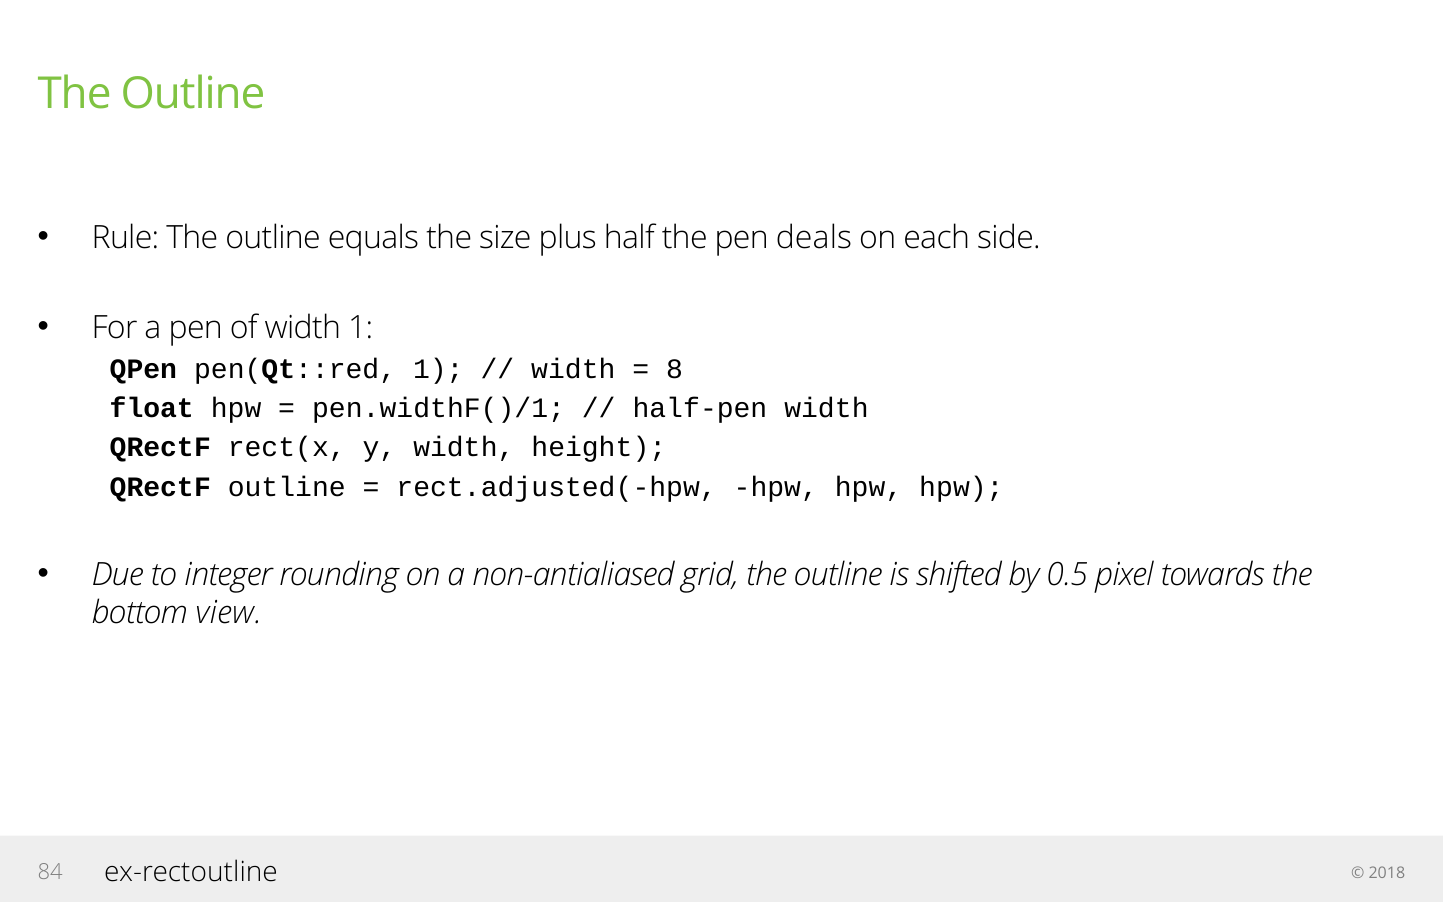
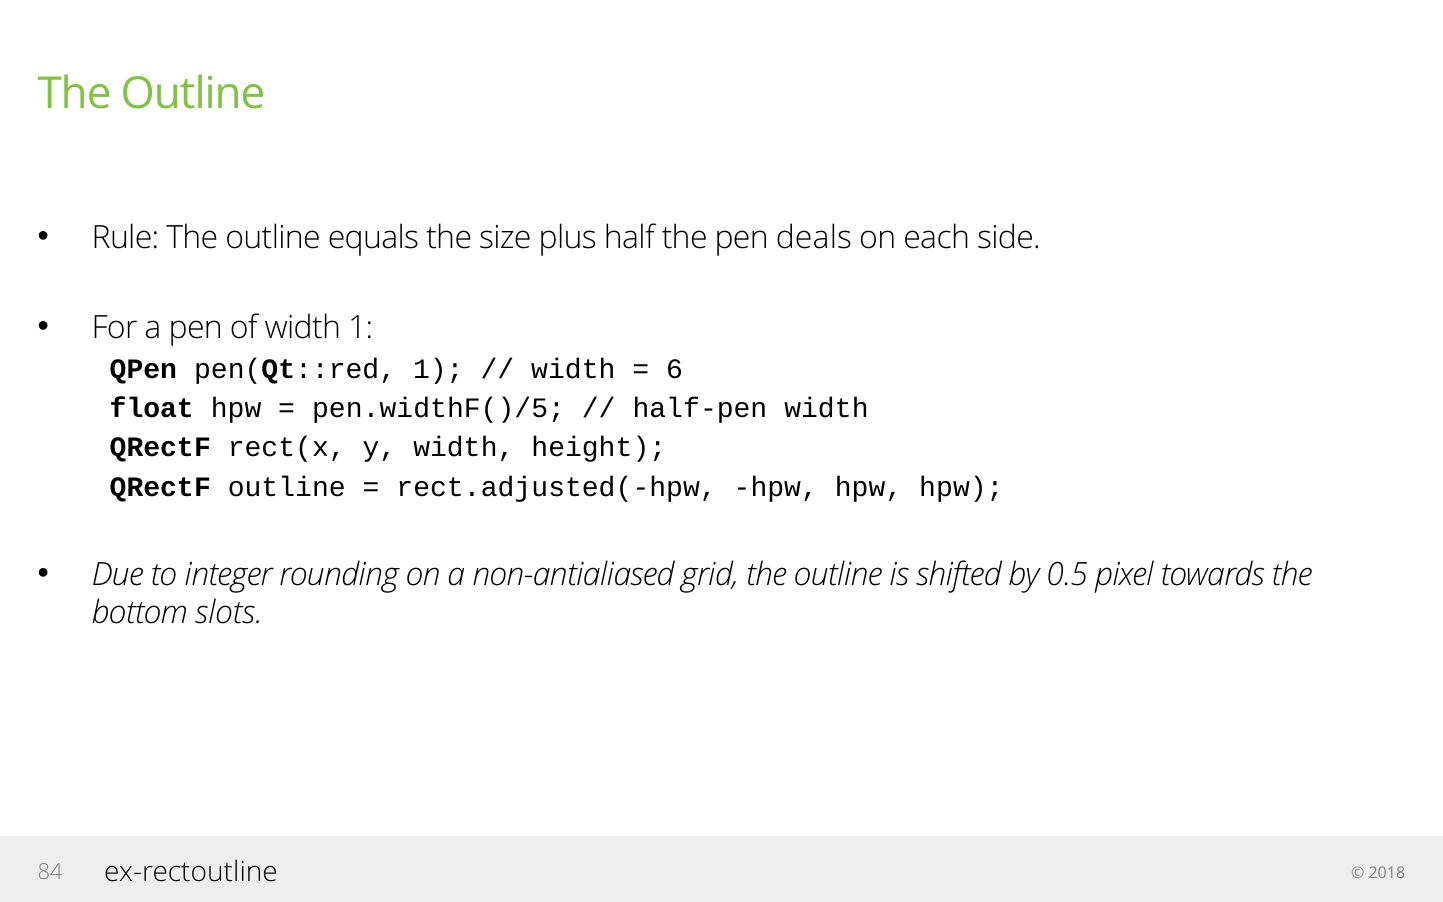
8: 8 -> 6 (674, 369)
pen.widthF()/1: pen.widthF()/1 -> pen.widthF()/5 (439, 408)
view: view -> slots (229, 613)
